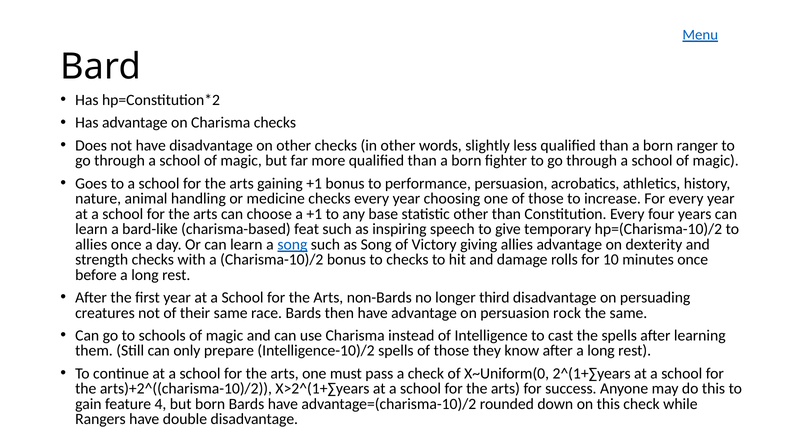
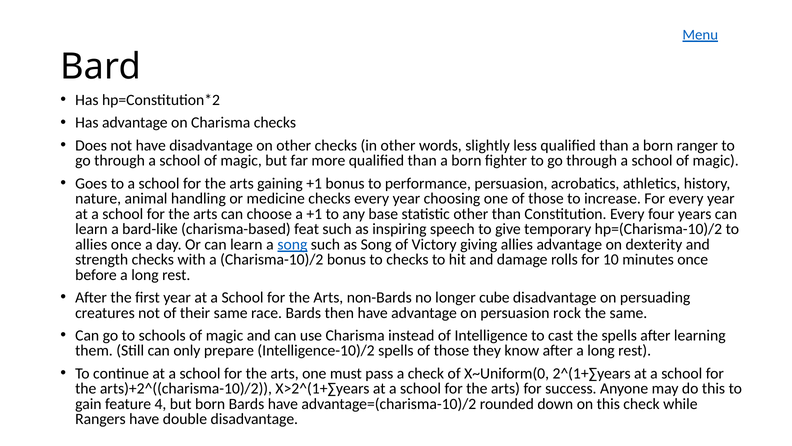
third: third -> cube (494, 297)
